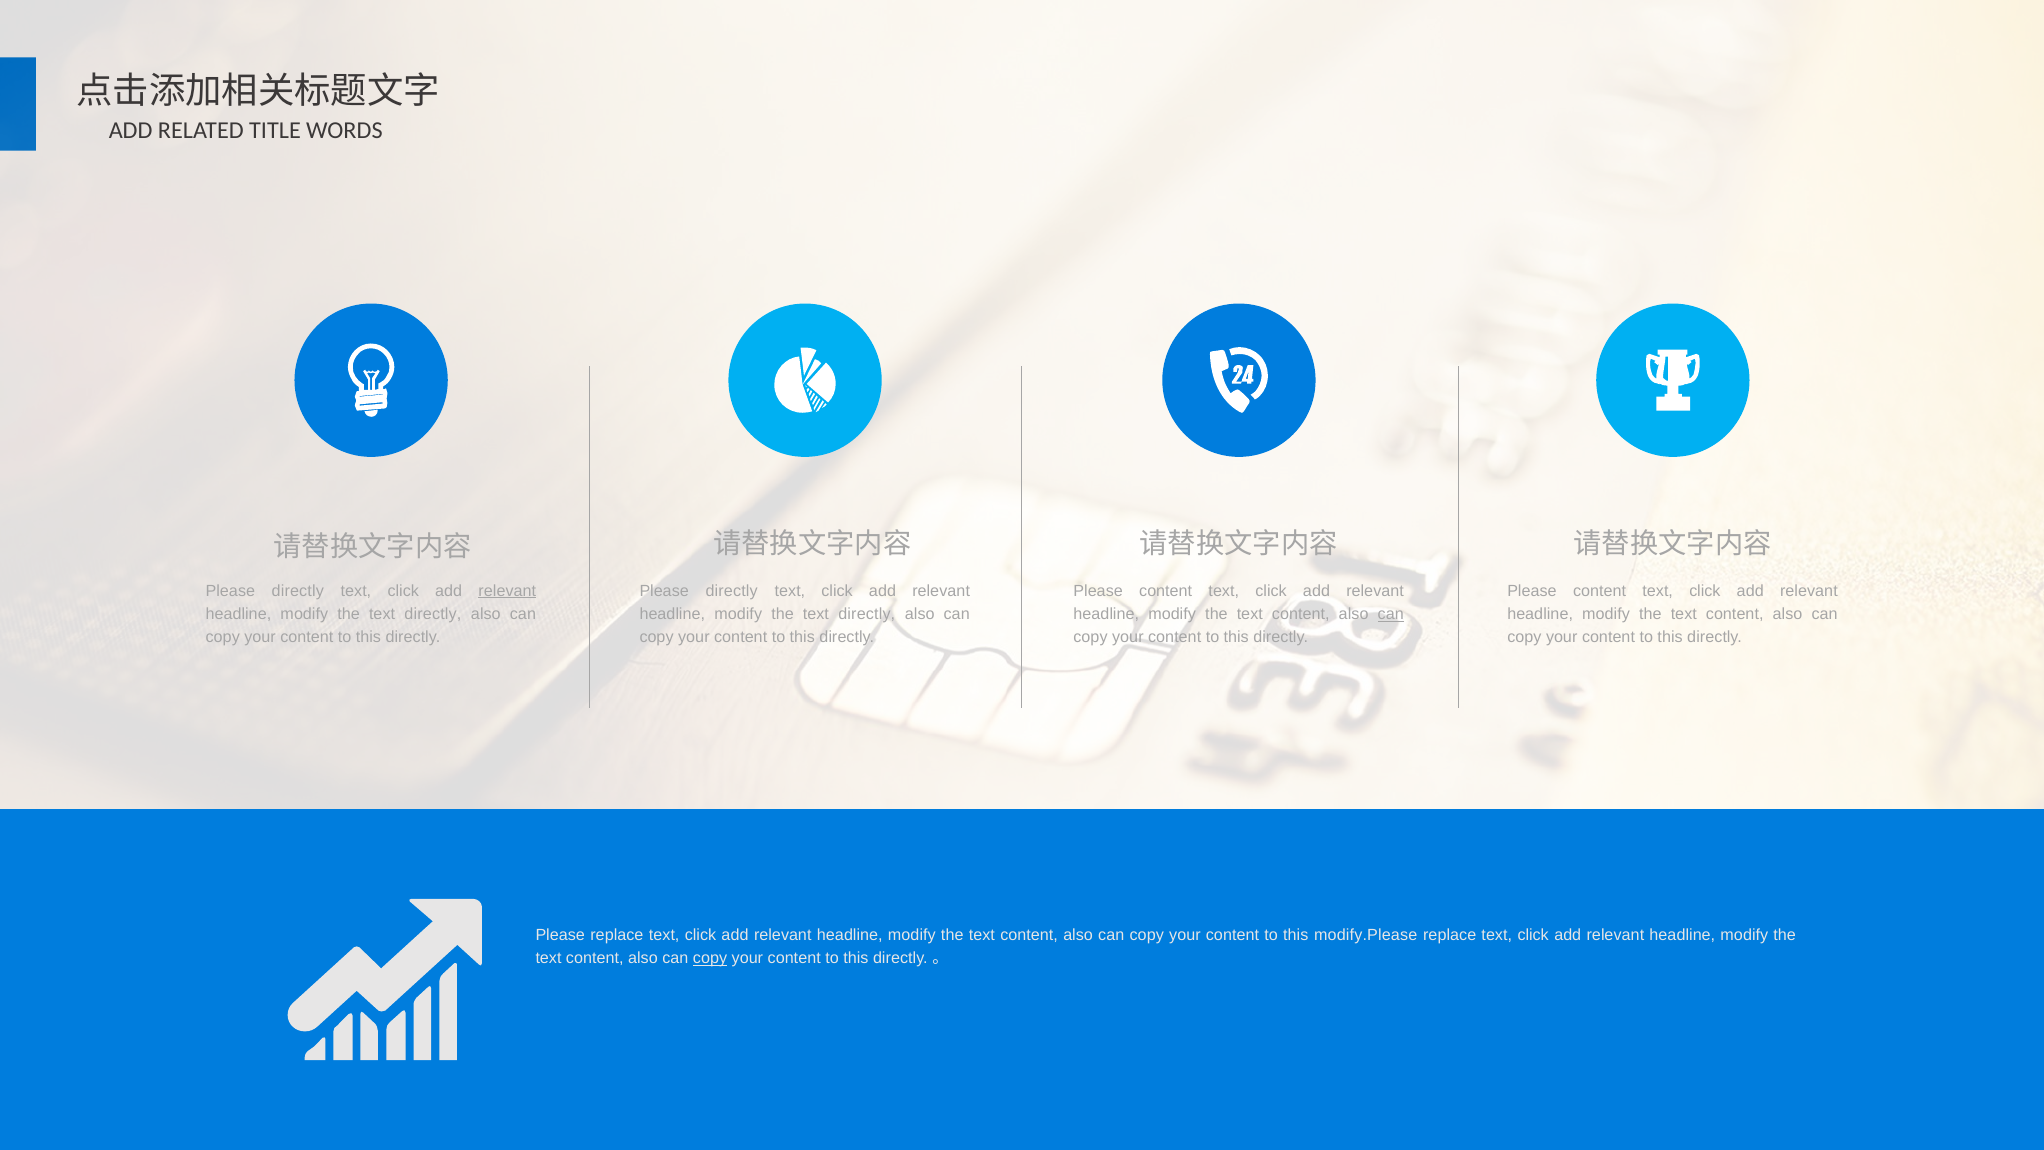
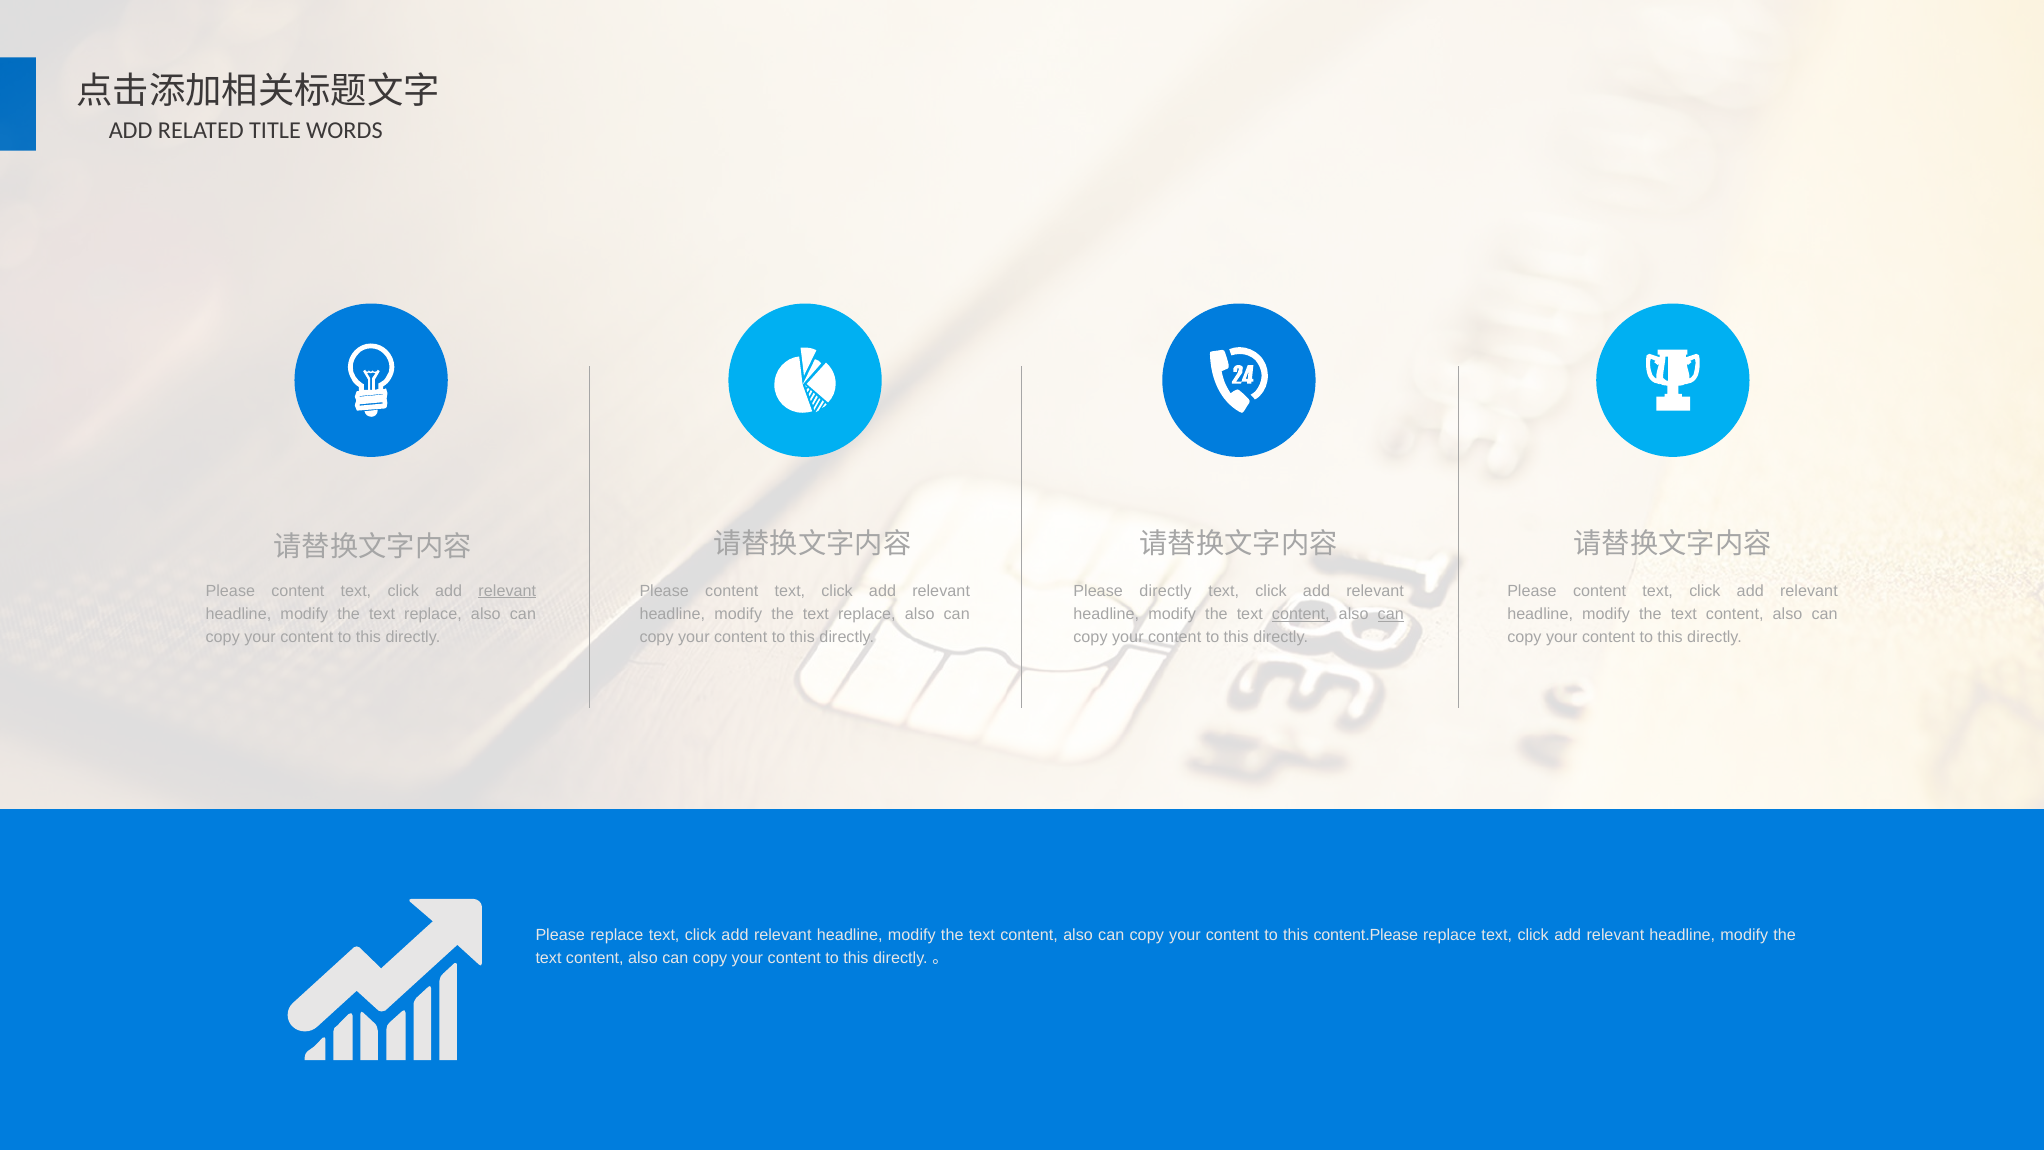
directly: directly -> content (298, 591)
directly: directly -> content (732, 591)
content: content -> directly (1166, 591)
directly: directly -> replace (433, 614)
directly: directly -> replace (867, 614)
content underline: none -> present (1301, 614)
modify.Please: modify.Please -> content.Please (1366, 935)
copy underline: present -> none (710, 958)
